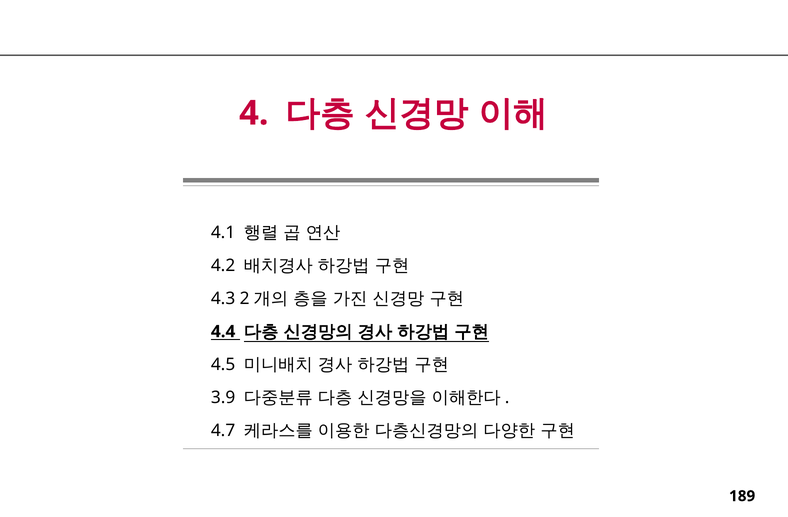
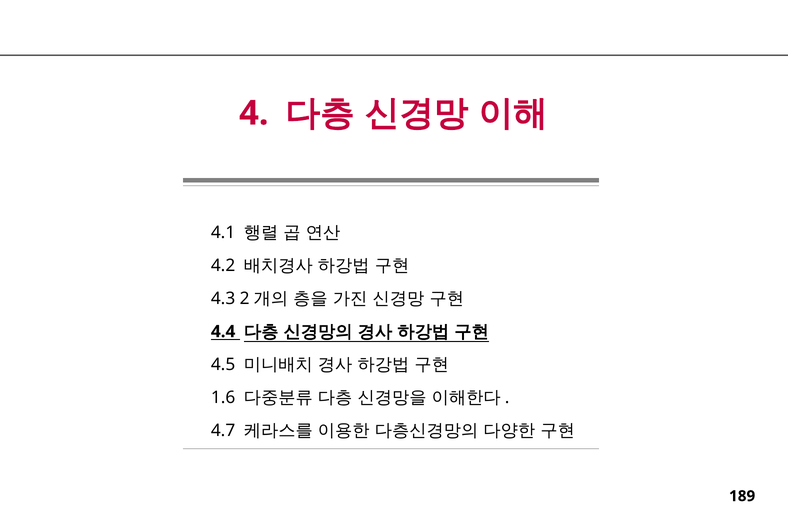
3.9: 3.9 -> 1.6 (223, 398)
